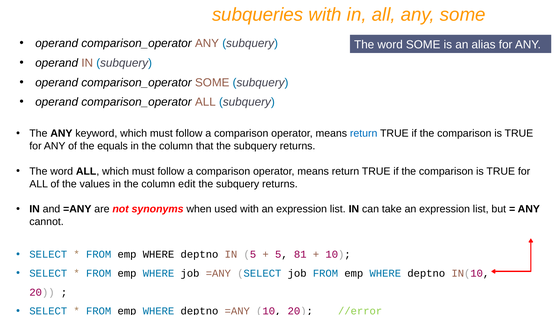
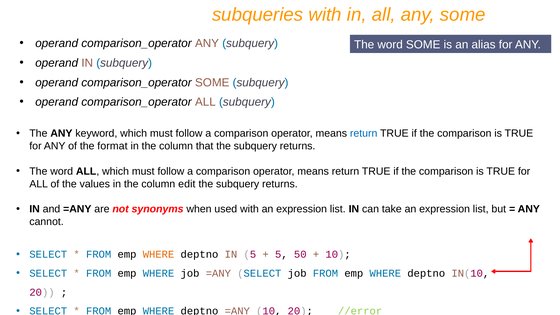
equals: equals -> format (112, 146)
WHERE colour: black -> orange (159, 254)
81: 81 -> 50 (300, 254)
